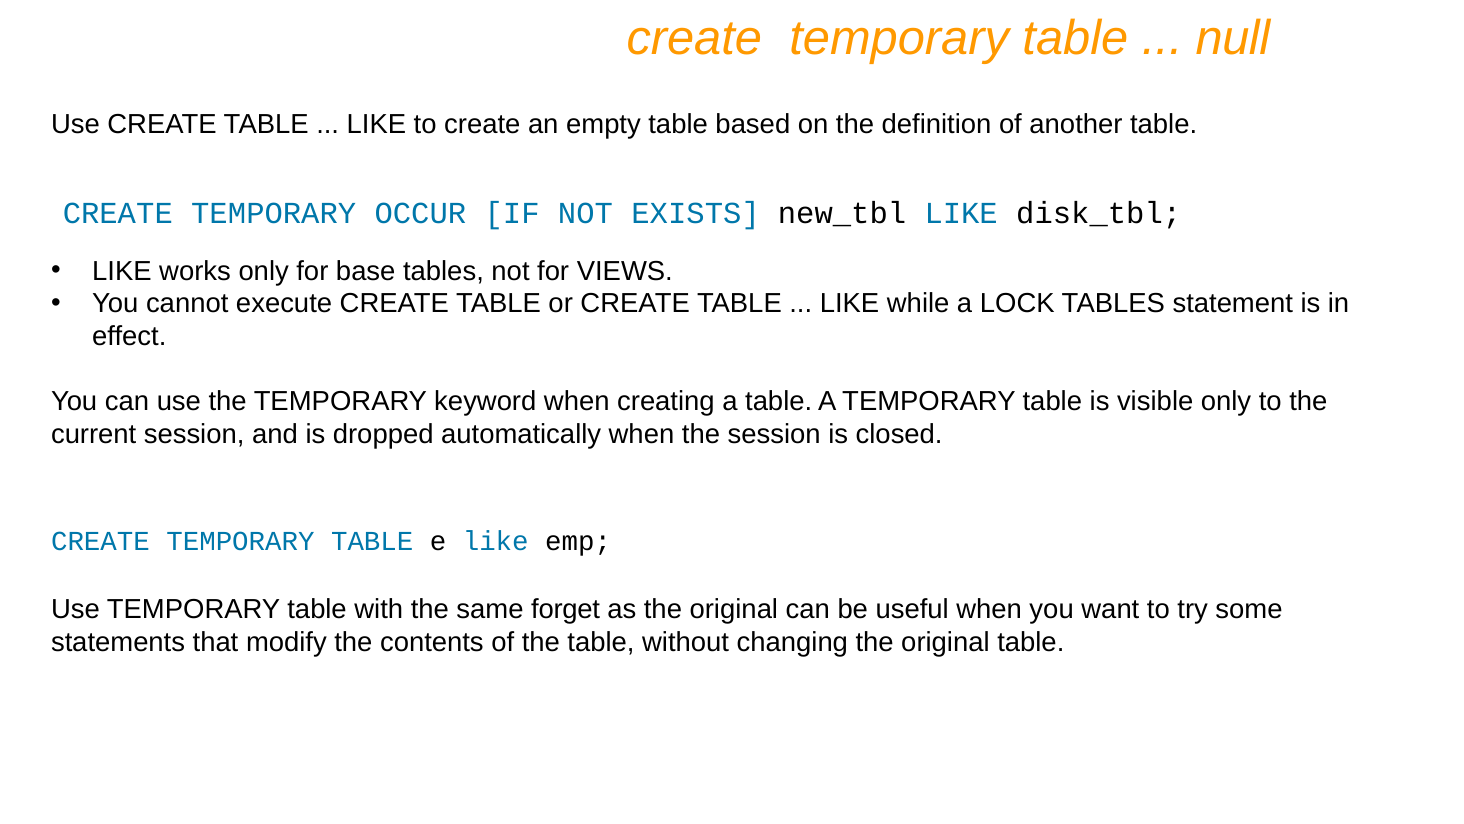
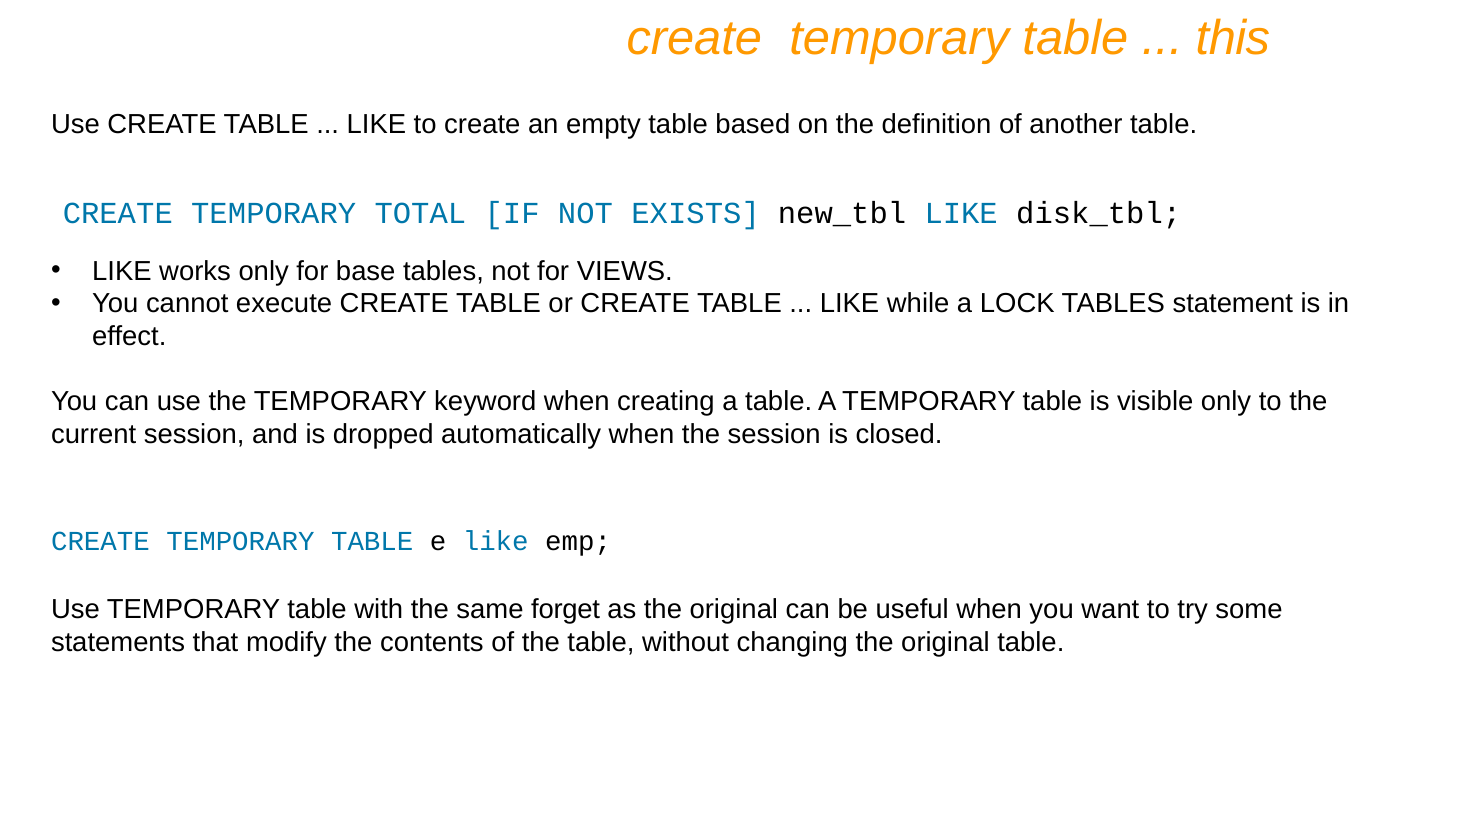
null: null -> this (1233, 38)
OCCUR: OCCUR -> TOTAL (420, 214)
